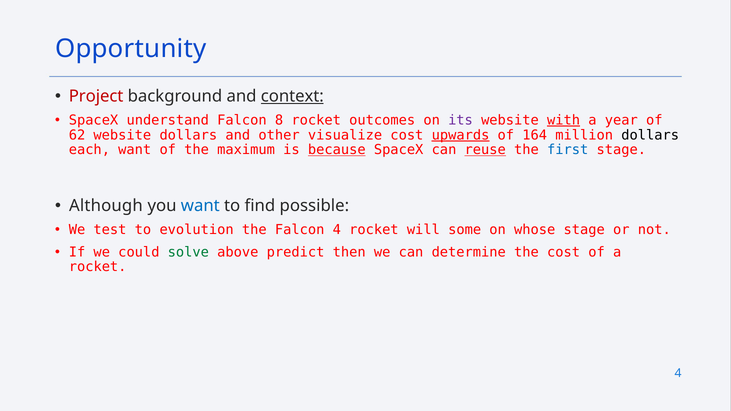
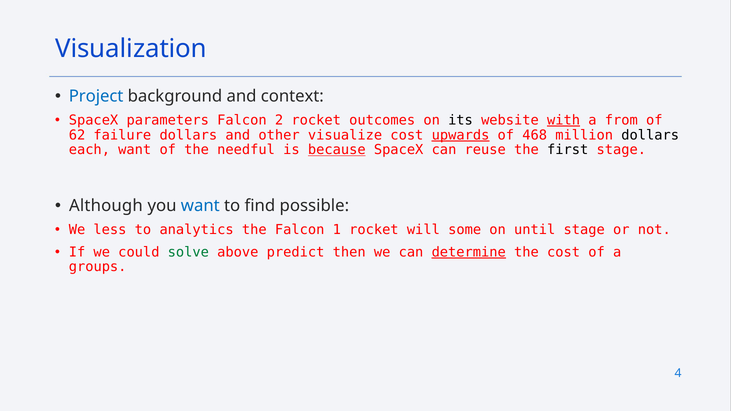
Opportunity: Opportunity -> Visualization (131, 49)
Project colour: red -> blue (96, 96)
context underline: present -> none (292, 96)
understand: understand -> parameters (168, 120)
8: 8 -> 2 (279, 120)
its colour: purple -> black (461, 120)
year: year -> from (621, 120)
62 website: website -> failure (122, 135)
164: 164 -> 468 (535, 135)
maximum: maximum -> needful (246, 150)
reuse underline: present -> none (485, 150)
first colour: blue -> black (568, 150)
test: test -> less (110, 230)
evolution: evolution -> analytics (197, 230)
Falcon 4: 4 -> 1 (337, 230)
whose: whose -> until (535, 230)
determine underline: none -> present (469, 252)
rocket: rocket -> groups (98, 267)
